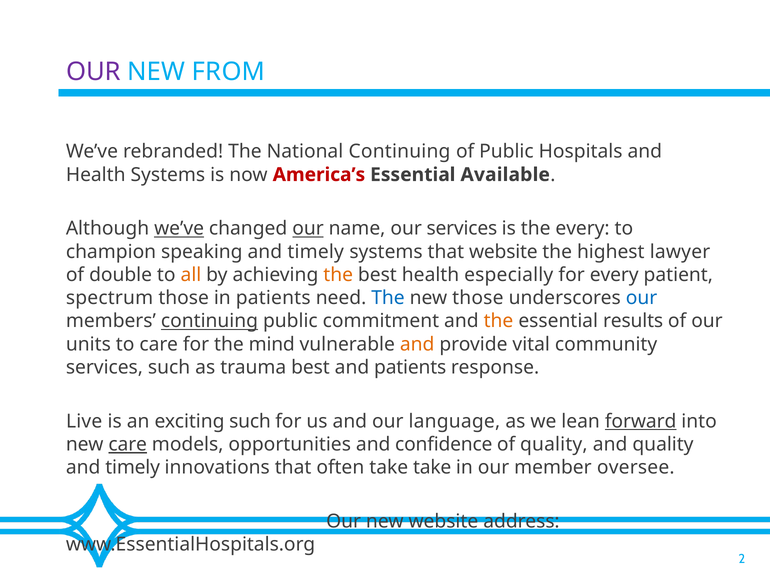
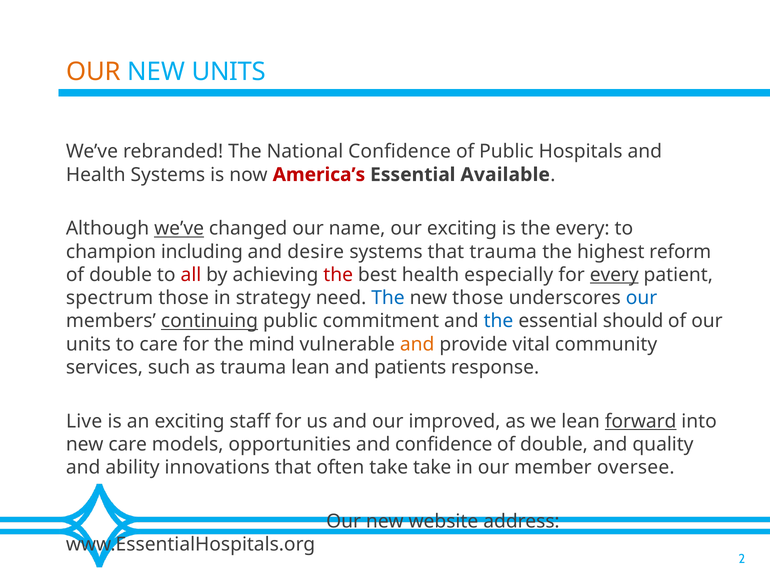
OUR colour: purple -> orange (93, 71)
NEW FROM: FROM -> UNITS (229, 71)
National Continuing: Continuing -> Confidence (400, 151)
our underline: present -> none (308, 228)
our services: services -> exciting (462, 228)
speaking: speaking -> including (202, 252)
timely: timely -> desire (316, 252)
that website: website -> trauma (503, 252)
lawyer: lawyer -> reform (680, 252)
all colour: orange -> red (191, 275)
the colour: orange -> red (338, 275)
every underline: none -> present (614, 275)
in patients: patients -> strategy (273, 298)
the colour: orange -> blue (498, 321)
results: results -> should (633, 321)
trauma best: best -> lean (310, 367)
exciting such: such -> staff (250, 421)
language: language -> improved (454, 421)
care underline: present -> none (128, 444)
quality: quality -> double (554, 444)
timely: timely -> ability (133, 467)
